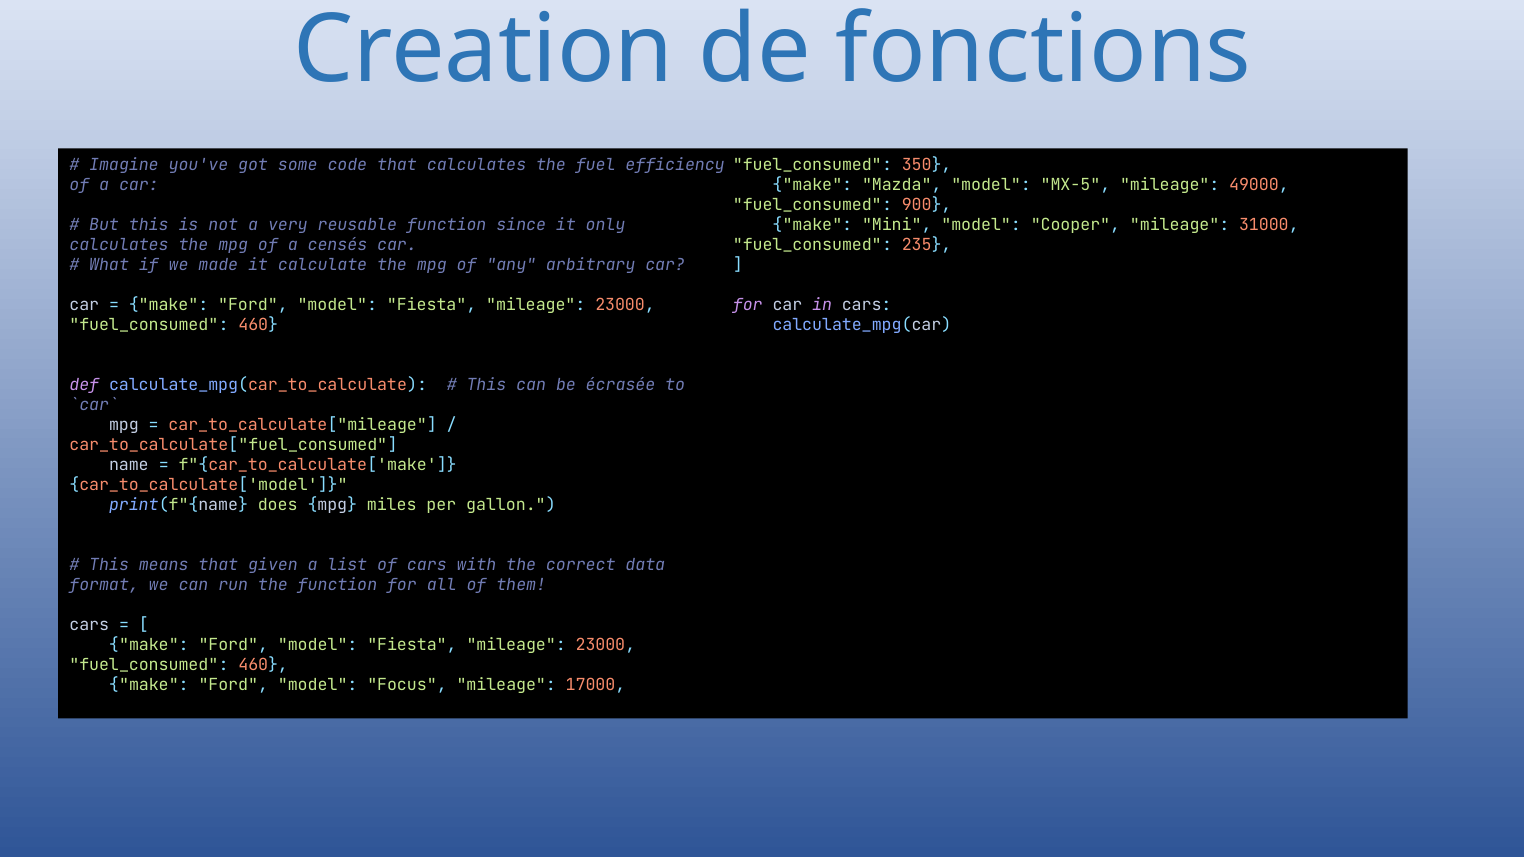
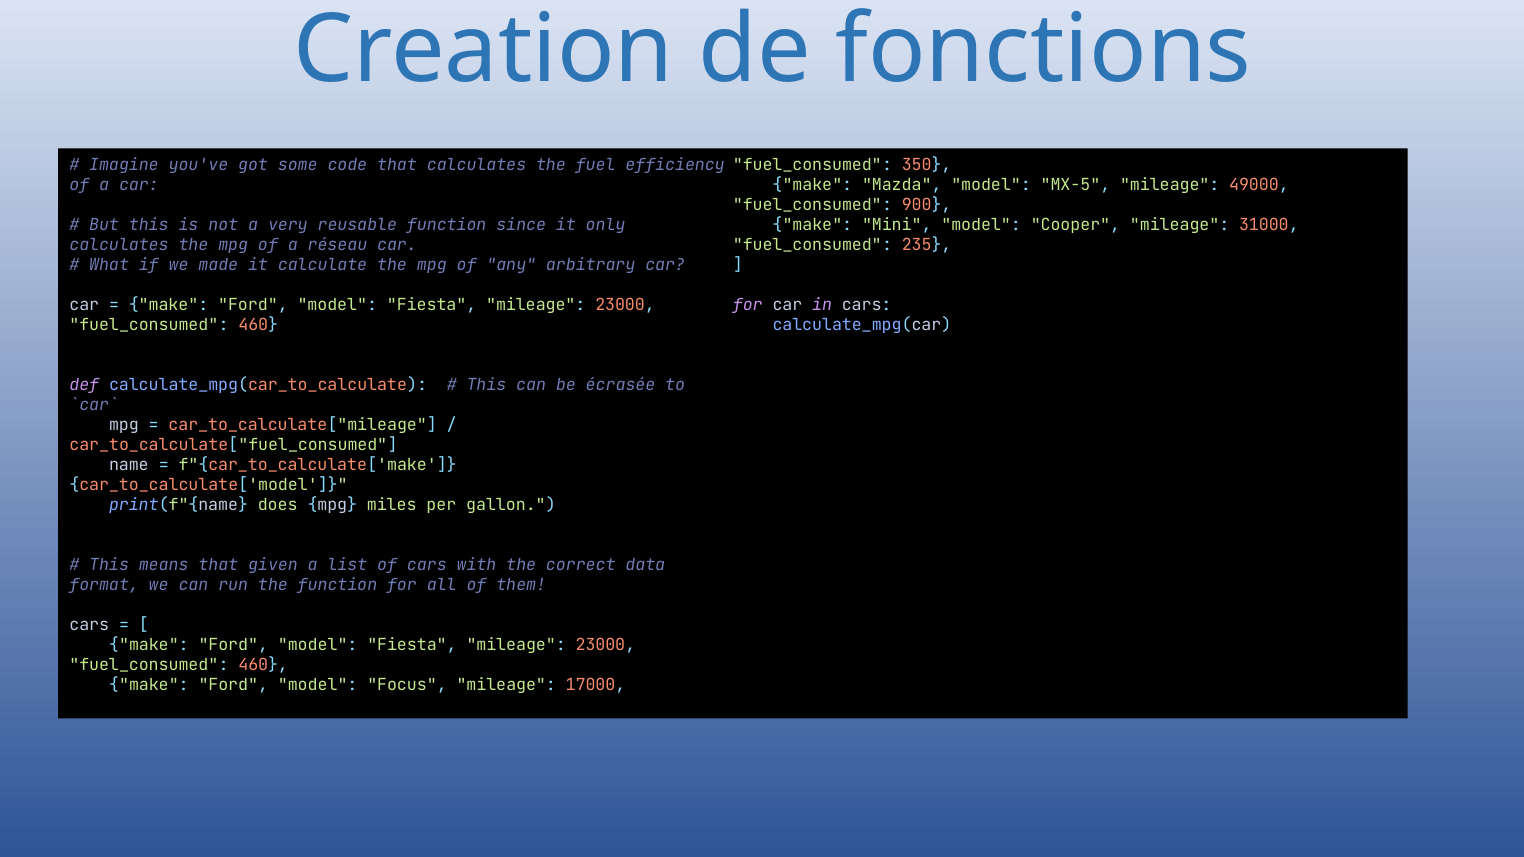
censés: censés -> réseau (337, 245)
